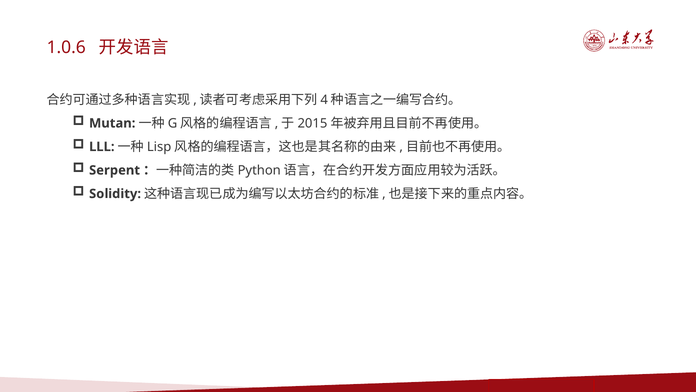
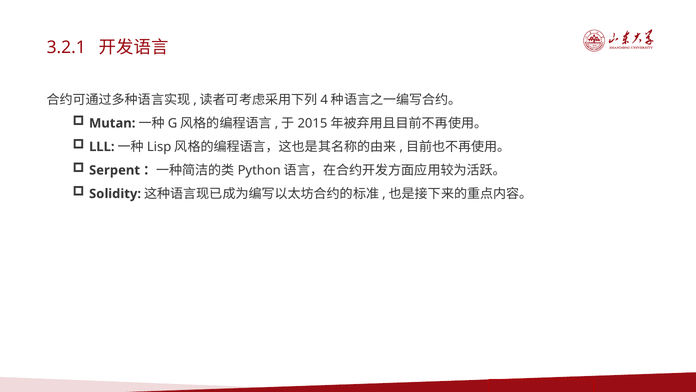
1.0.6: 1.0.6 -> 3.2.1 (66, 47)
